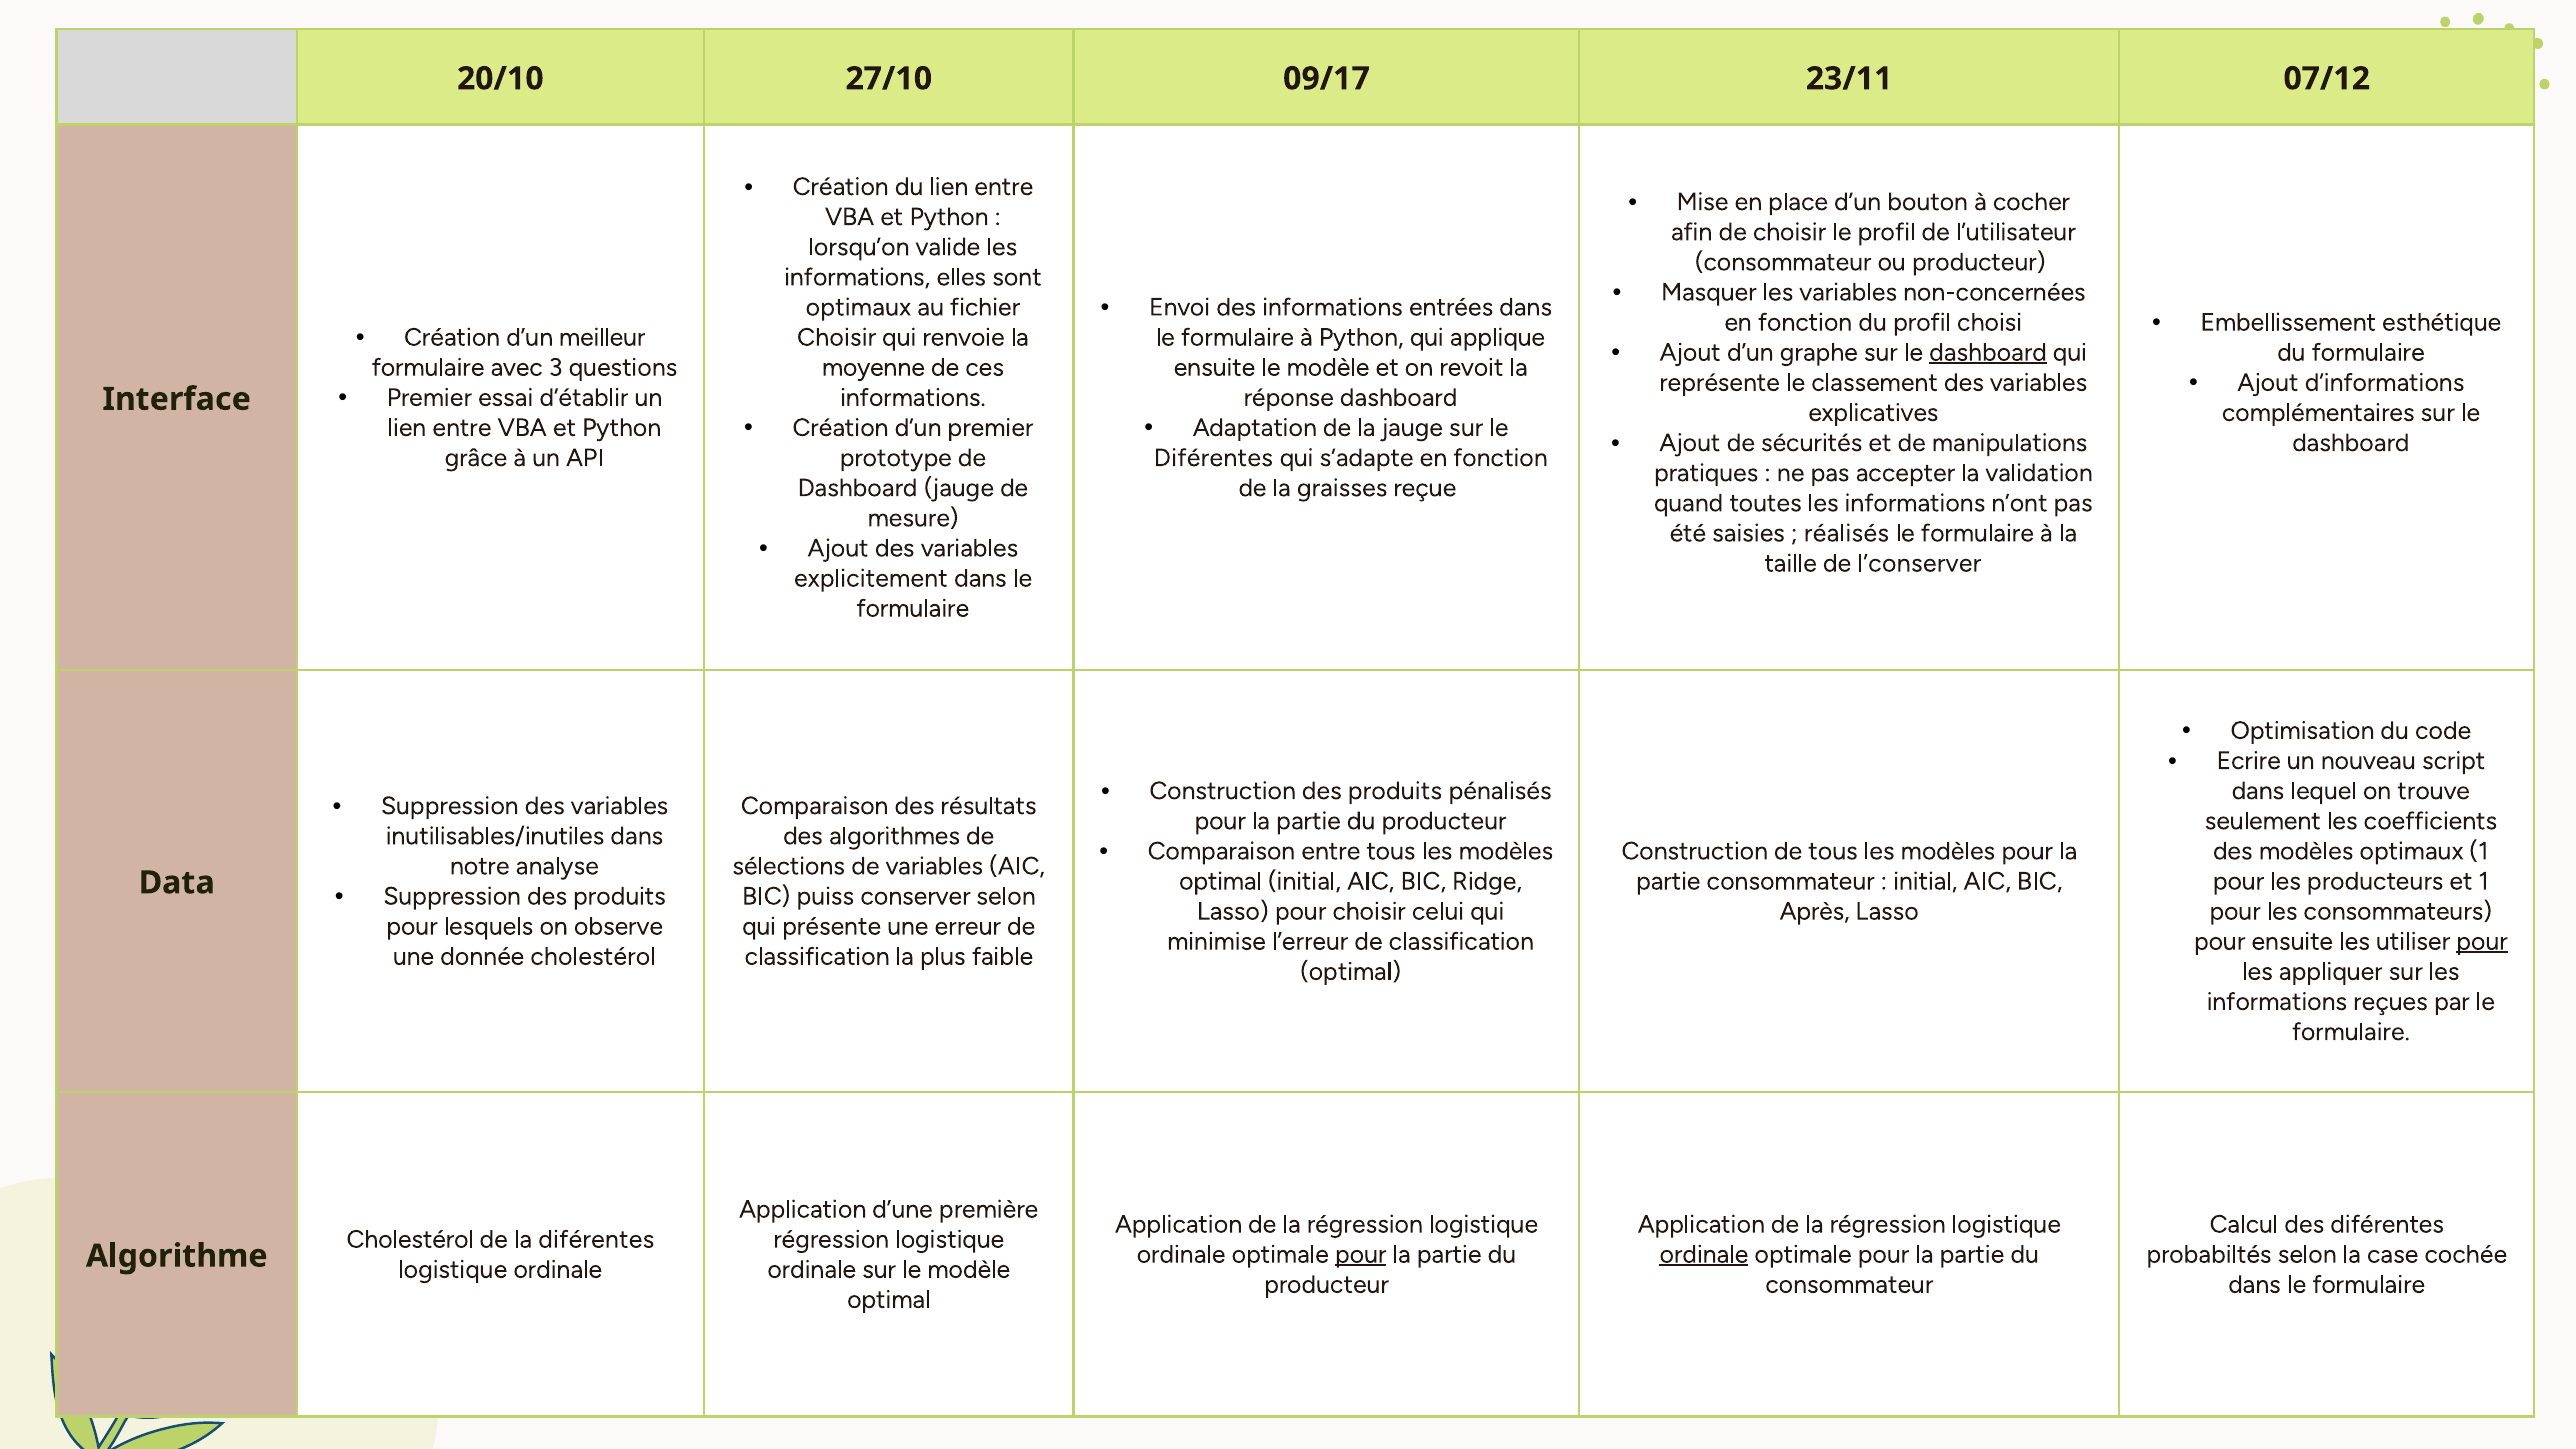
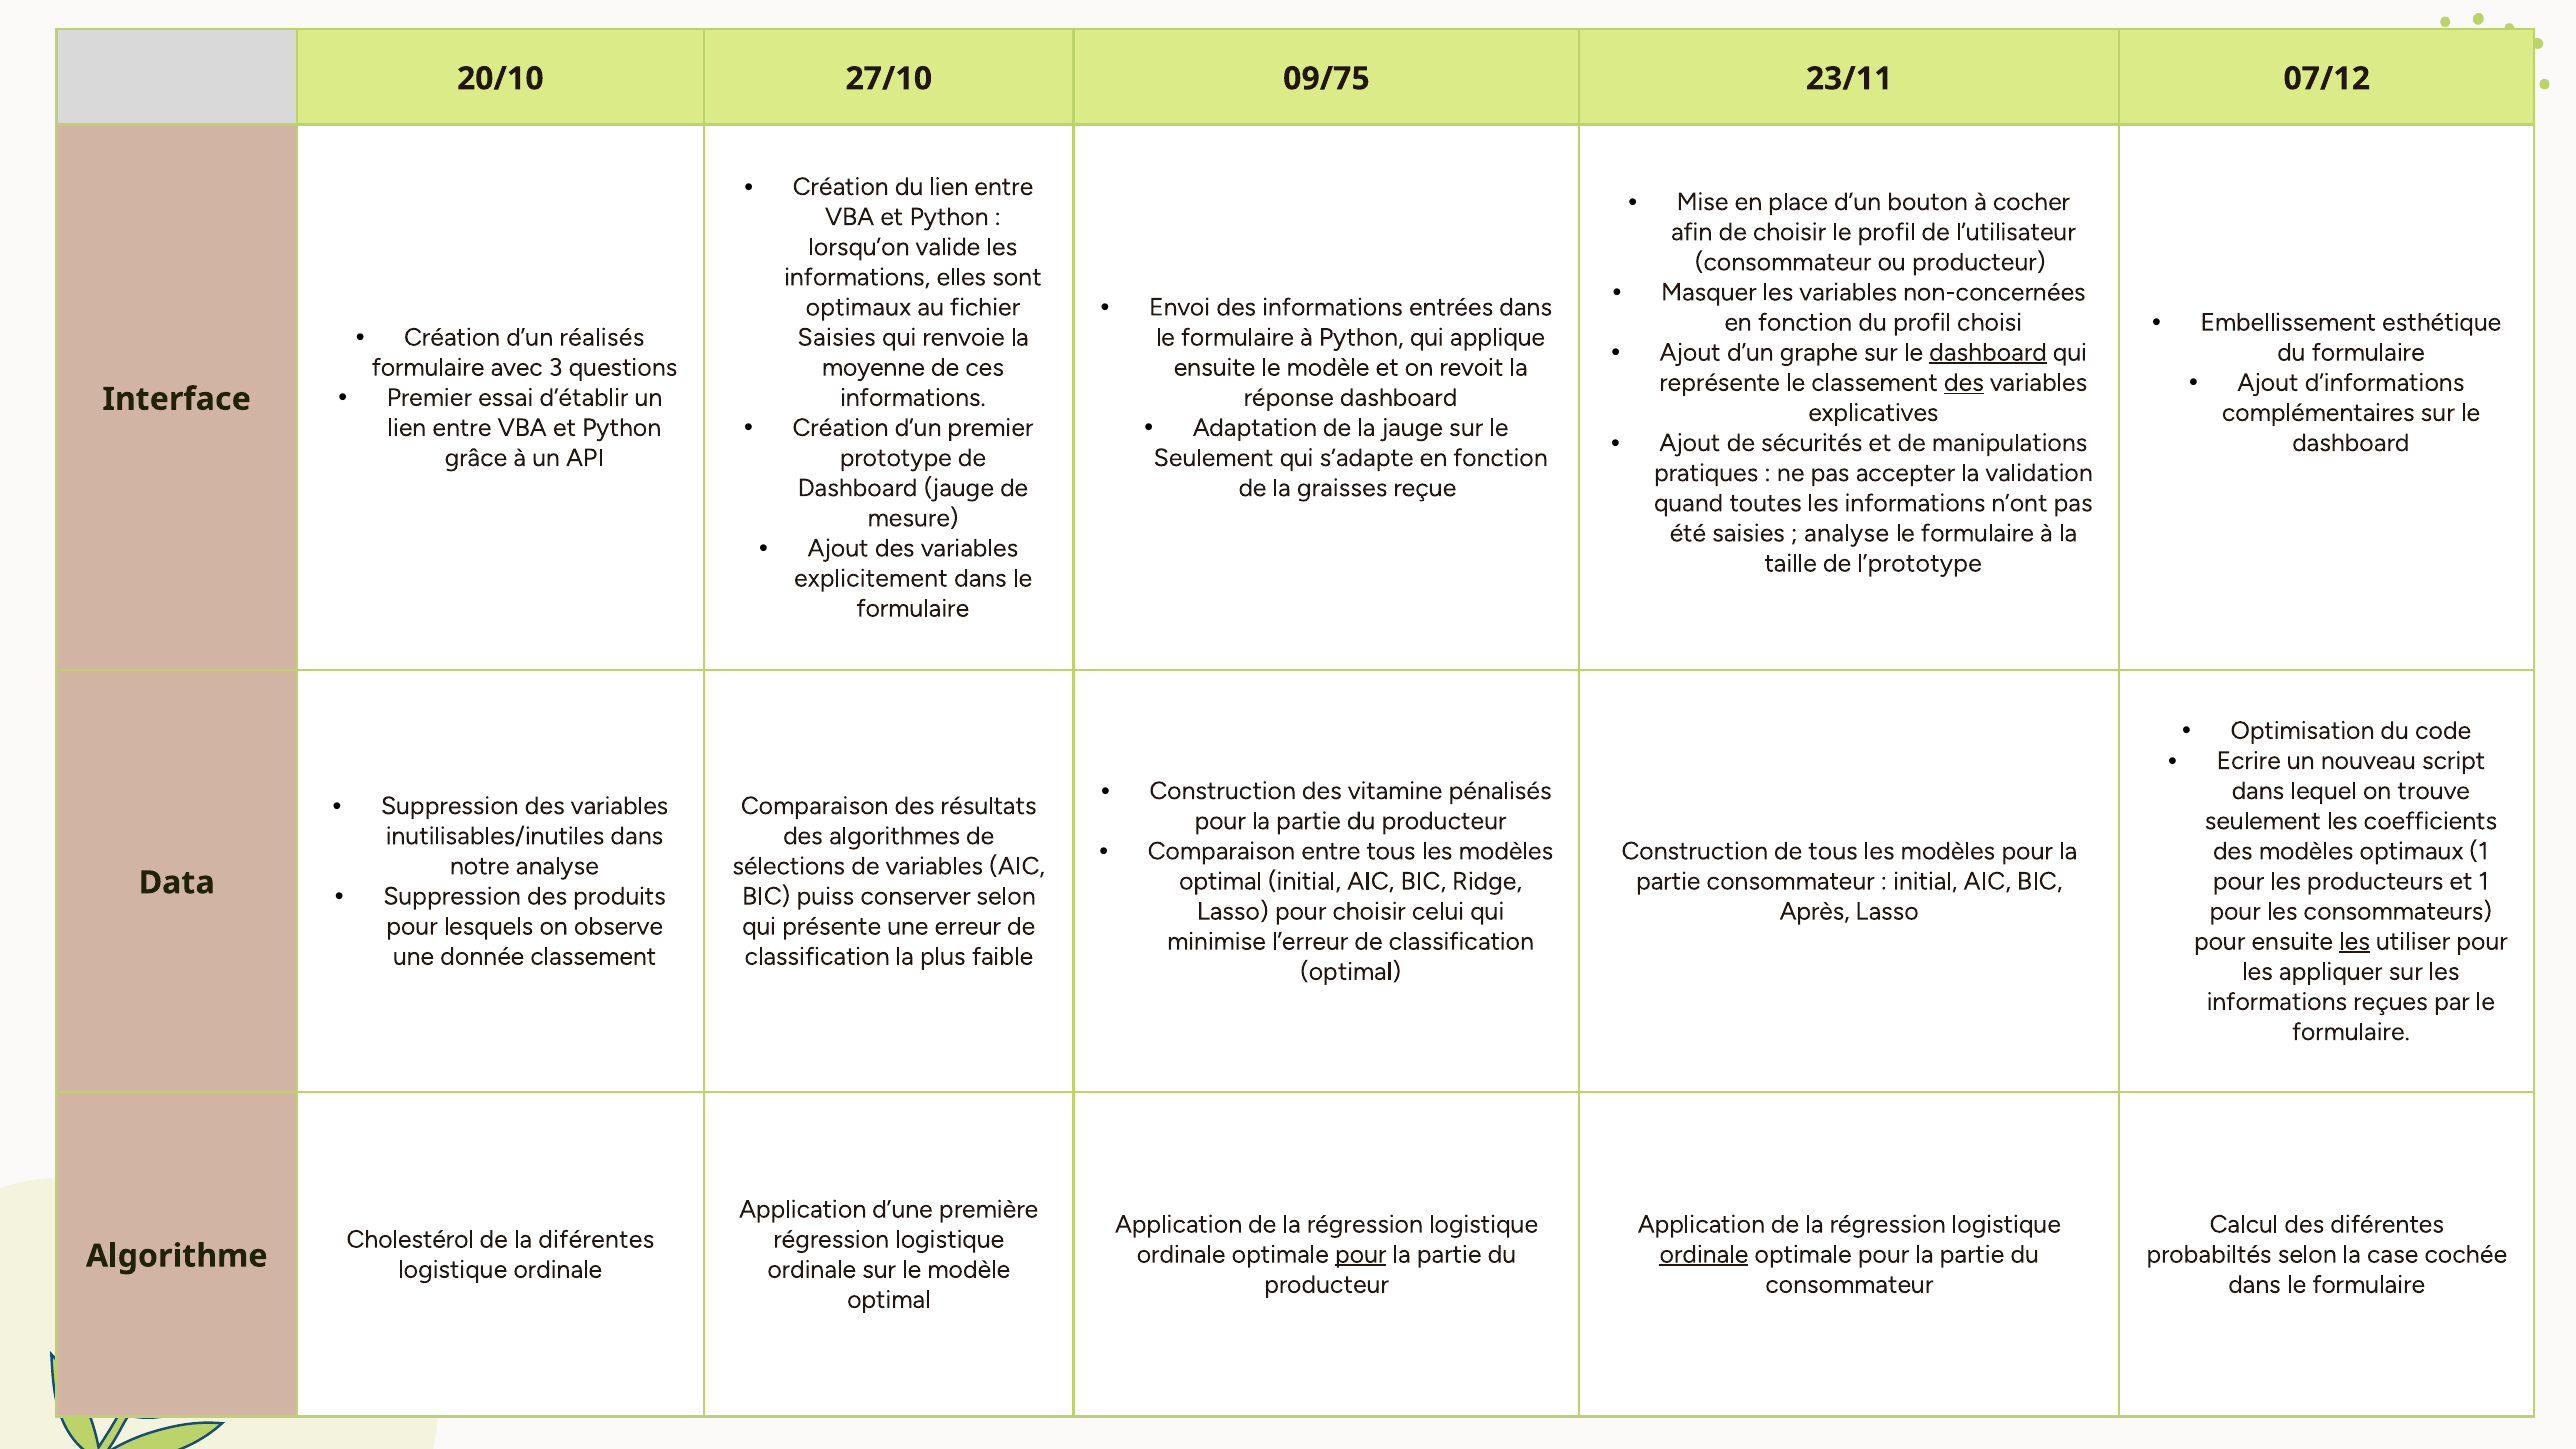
09/17: 09/17 -> 09/75 (1326, 79)
meilleur: meilleur -> réalisés (602, 337)
Choisir: Choisir -> Saisies (837, 337)
des underline: none -> present (1964, 383)
Diférentes: Diférentes -> Seulement (1213, 458)
réalisés: réalisés -> analyse (1846, 533)
l’conserver: l’conserver -> l’prototype (1919, 563)
Construction des produits: produits -> vitamine (1395, 791)
les underline: none -> present (2354, 942)
pour underline: present -> none (2482, 942)
donnée cholestérol: cholestérol -> classement (593, 957)
